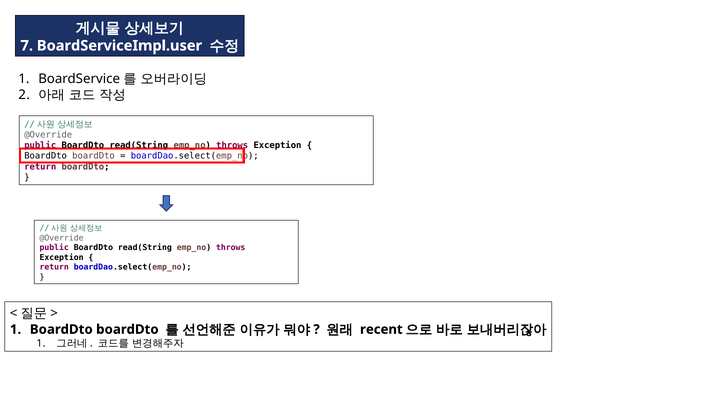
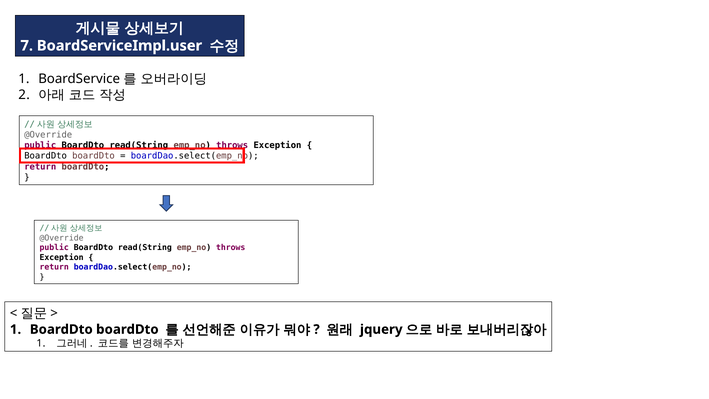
recent: recent -> jquery (381, 329)
